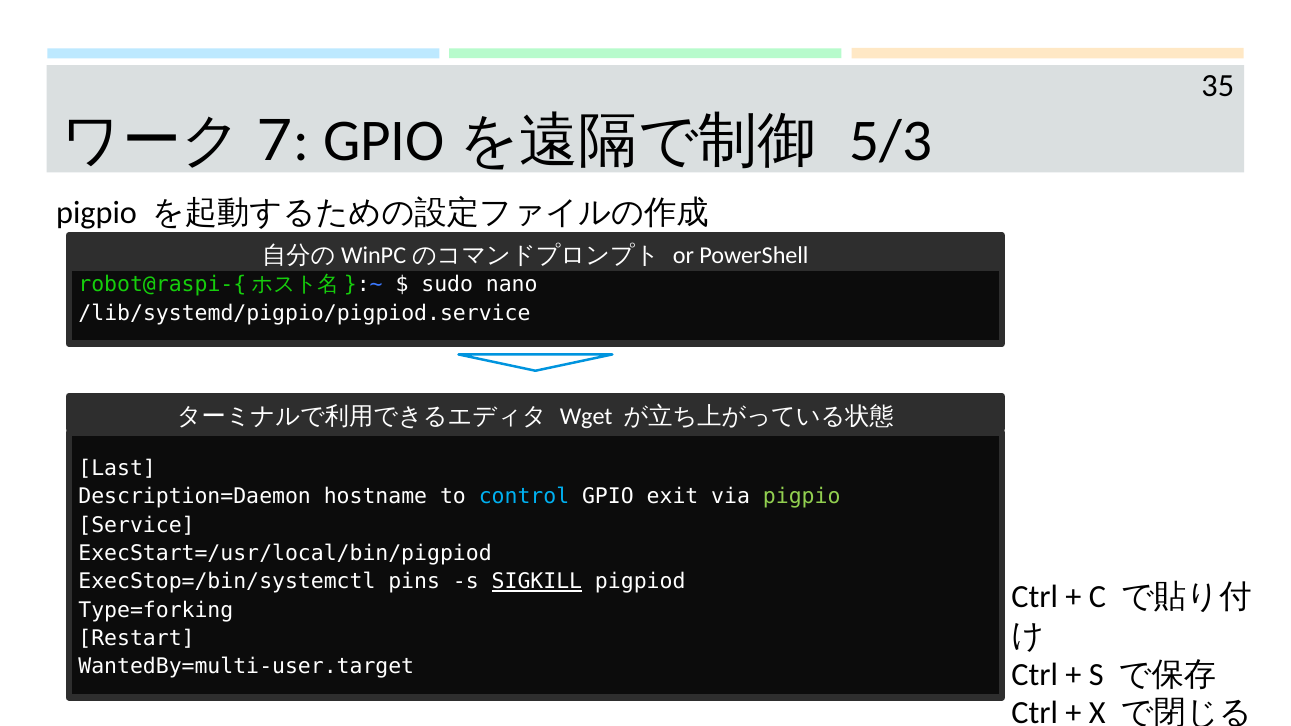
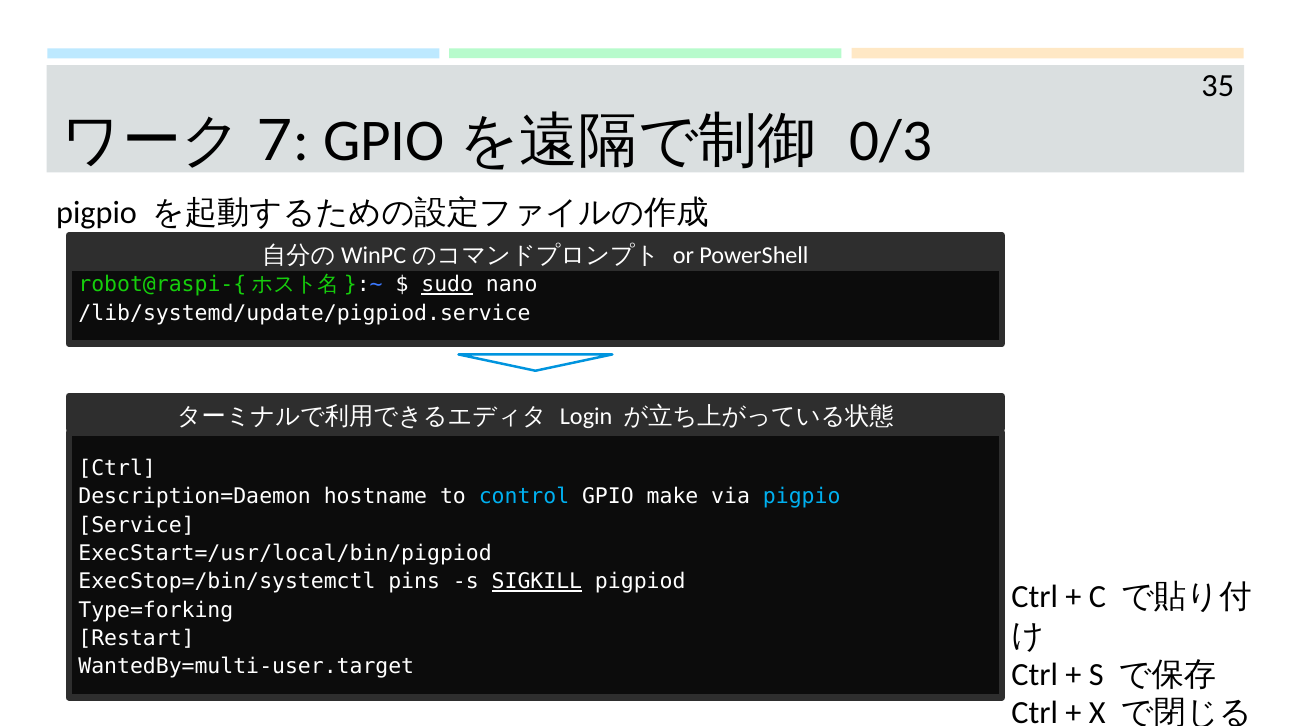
5/3: 5/3 -> 0/3 (891, 141)
sudo underline: none -> present (447, 285)
/lib/systemd/pigpio/pigpiod.service: /lib/systemd/pigpio/pigpiod.service -> /lib/systemd/update/pigpiod.service (304, 313)
Wget: Wget -> Login (586, 417)
Last: Last -> Ctrl (117, 468)
exit: exit -> make (673, 497)
pigpio colour: light green -> light blue (802, 497)
